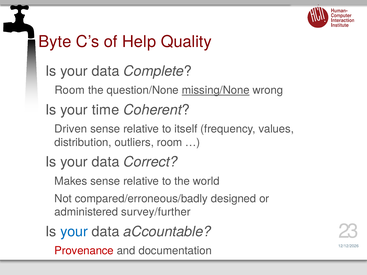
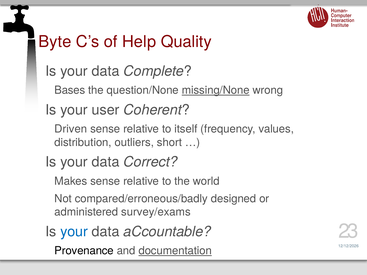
Room: Room -> Bases (70, 90)
time: time -> user (106, 110)
outliers room: room -> short (170, 143)
survey/further: survey/further -> survey/exams (156, 212)
Provenance colour: red -> black (84, 251)
documentation underline: none -> present (175, 251)
